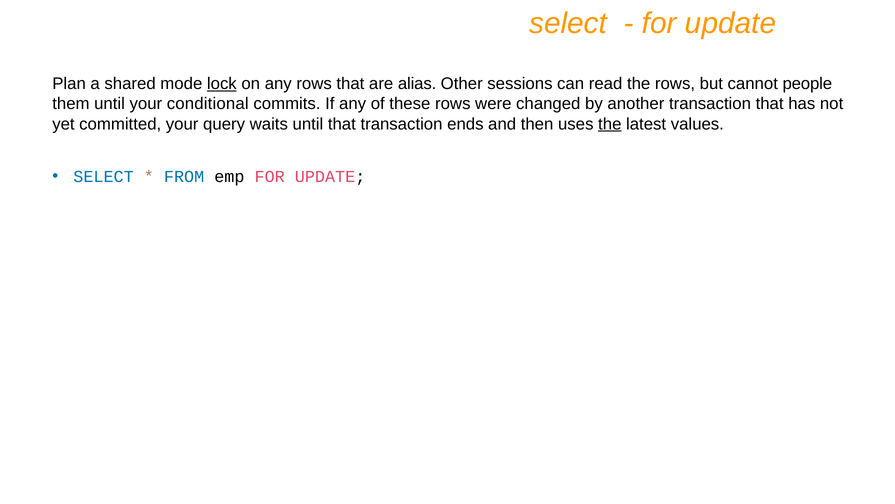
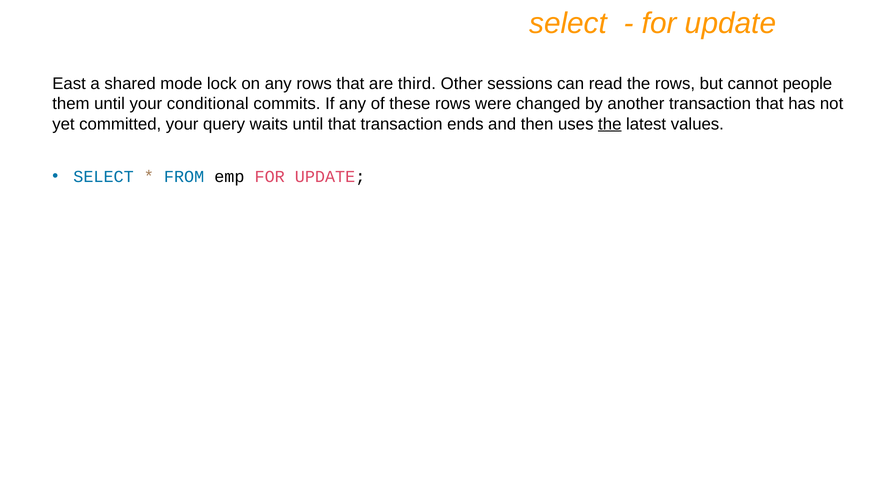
Plan: Plan -> East (69, 84)
lock underline: present -> none (222, 84)
alias: alias -> third (417, 84)
